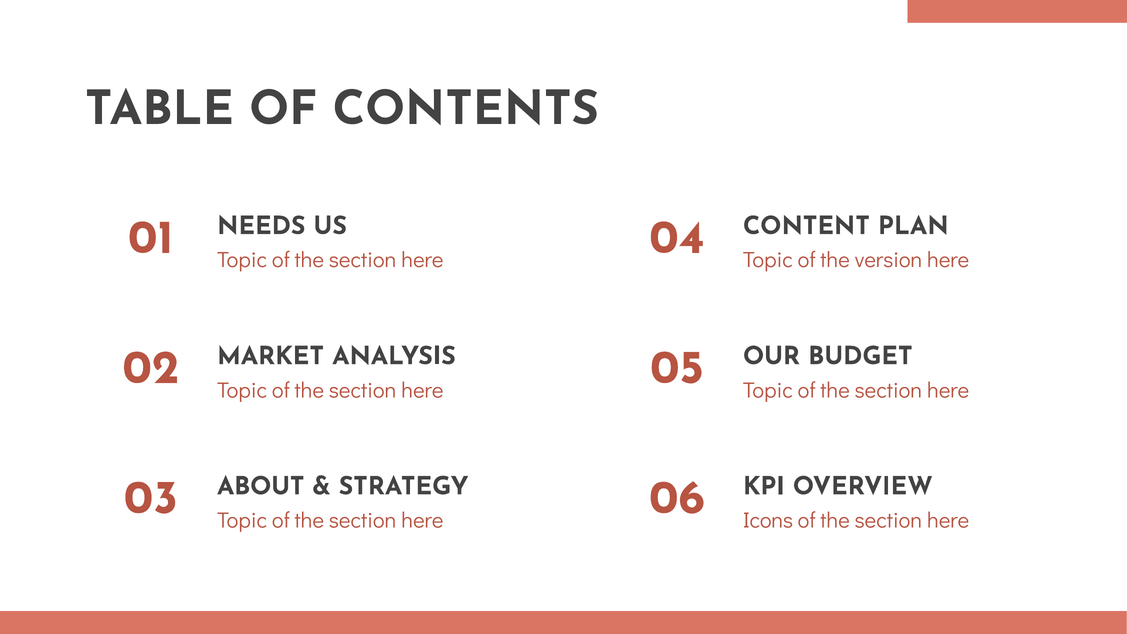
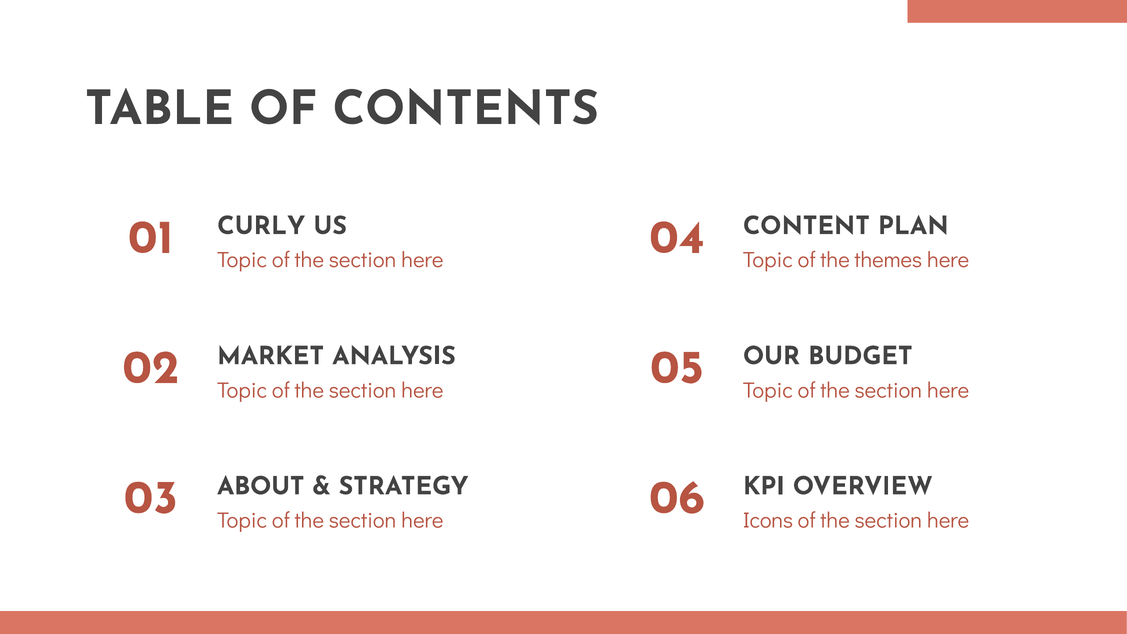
NEEDS: NEEDS -> CURLY (261, 226)
version: version -> themes (888, 260)
